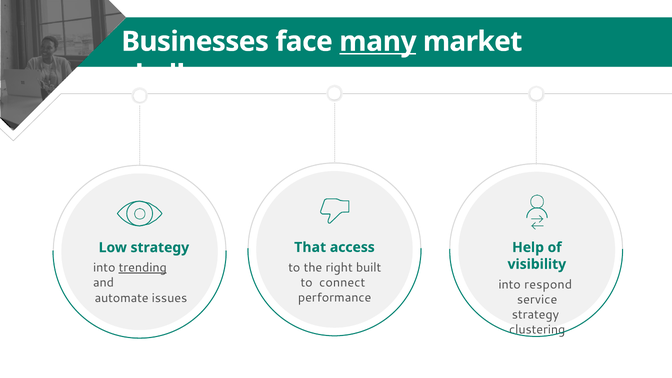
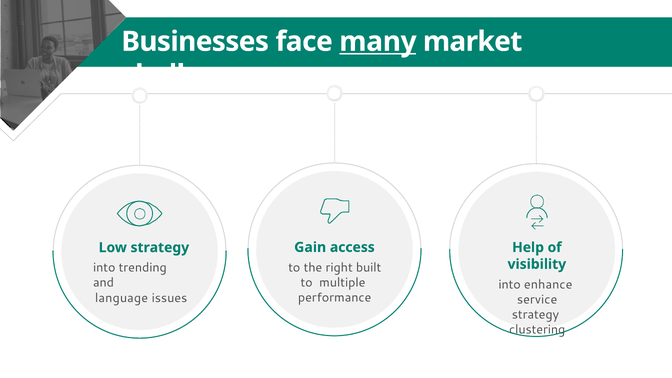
That: That -> Gain (310, 247)
trending underline: present -> none (143, 268)
connect: connect -> multiple (342, 283)
respond: respond -> enhance (548, 284)
automate: automate -> language (121, 298)
